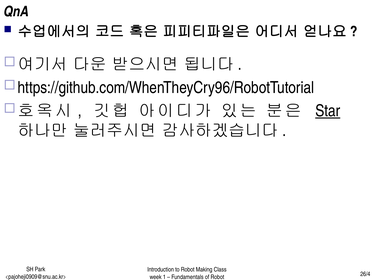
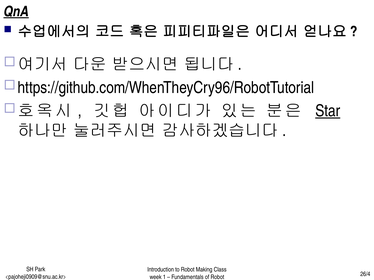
QnA underline: none -> present (16, 12)
